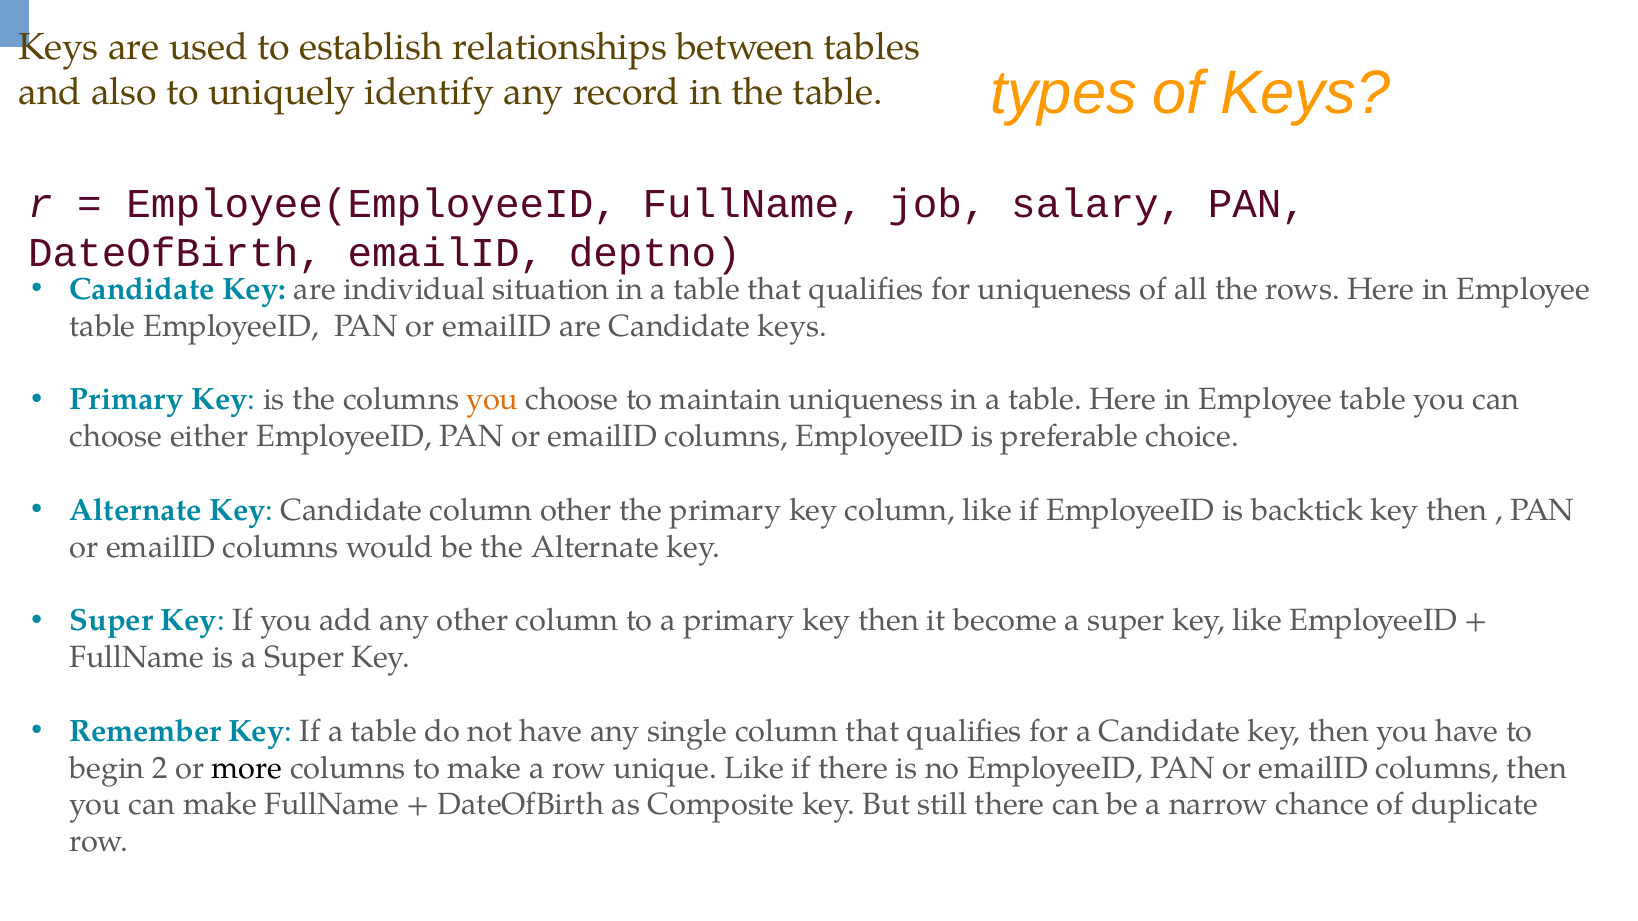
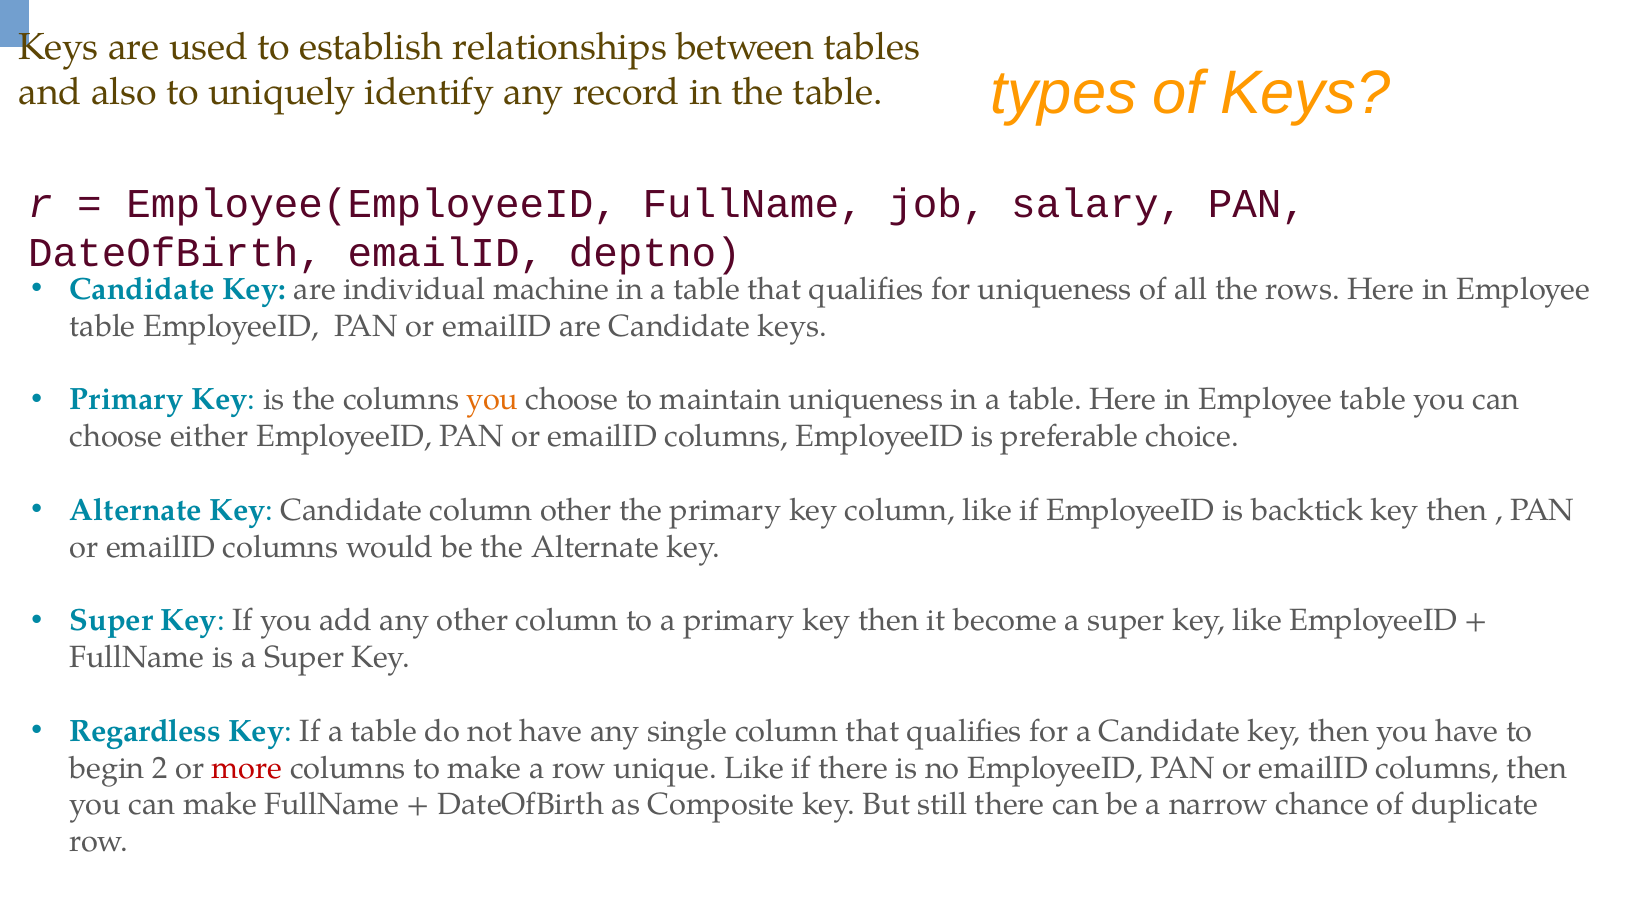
situation: situation -> machine (551, 289)
Remember: Remember -> Regardless (145, 731)
more colour: black -> red (247, 768)
